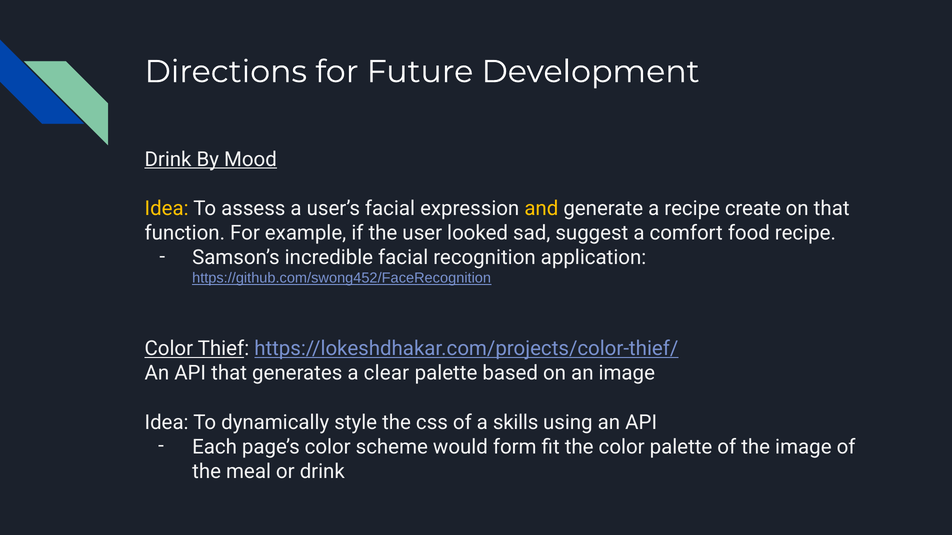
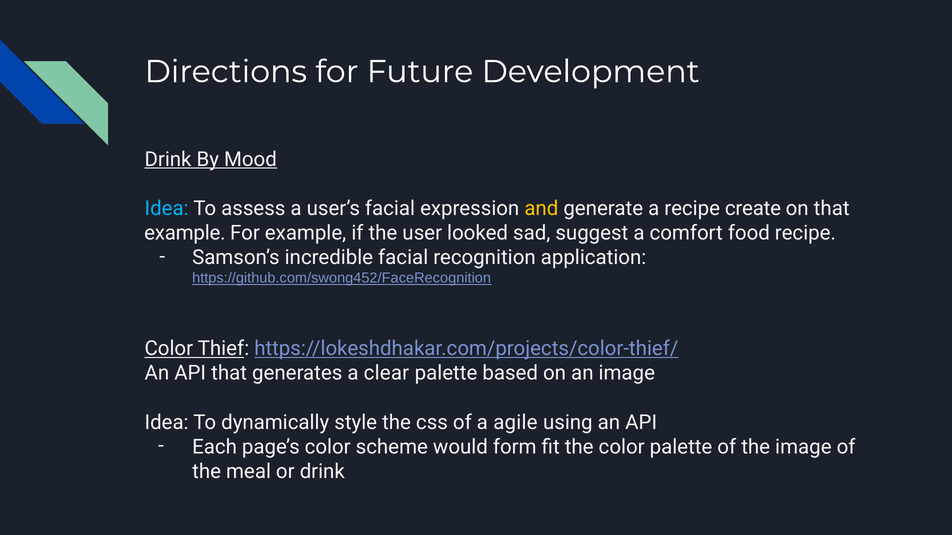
Idea colour: yellow -> light blue (167, 209)
function: function -> example (185, 233)
skills: skills -> agile (515, 423)
